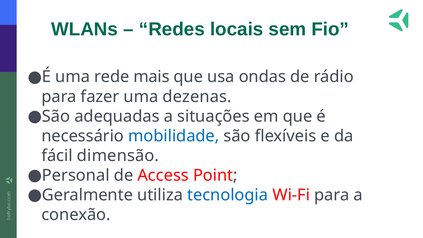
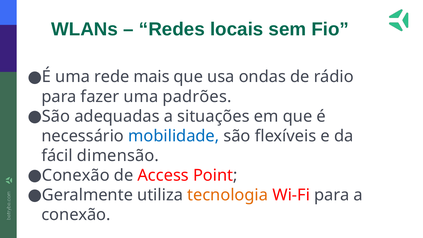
dezenas: dezenas -> padrões (197, 97)
Personal: Personal -> Conexão (76, 175)
tecnologia colour: blue -> orange (228, 195)
